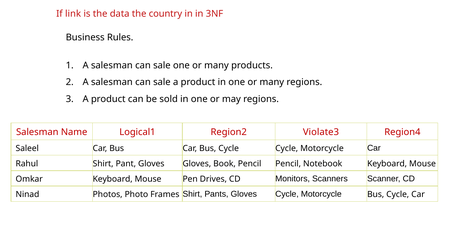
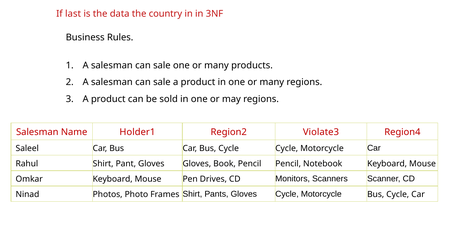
link: link -> last (73, 14)
Logical1: Logical1 -> Holder1 (137, 132)
